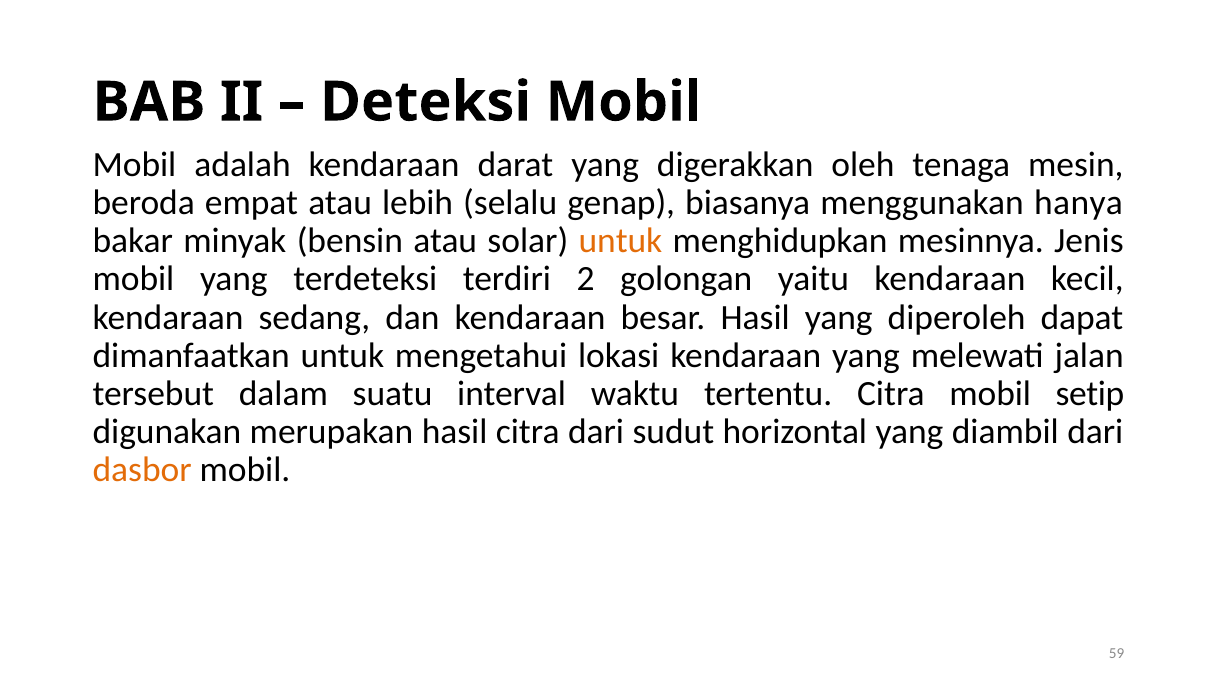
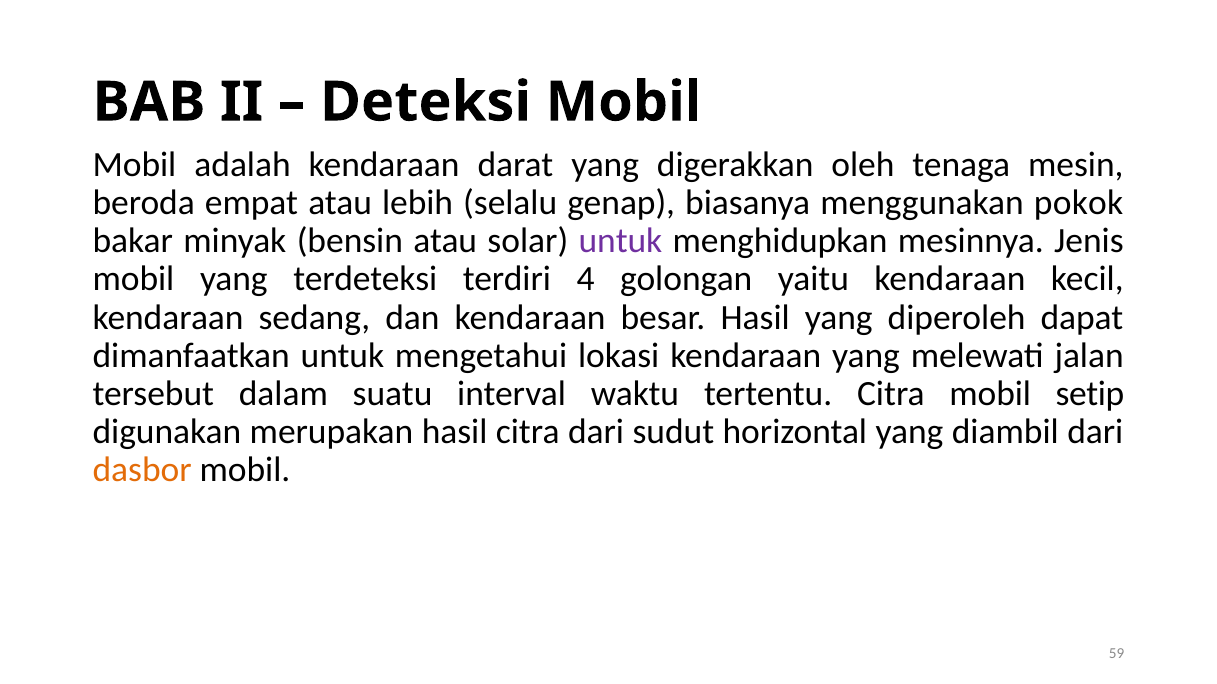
hanya: hanya -> pokok (1079, 203)
untuk colour: orange -> purple (620, 241)
2: 2 -> 4 (586, 279)
